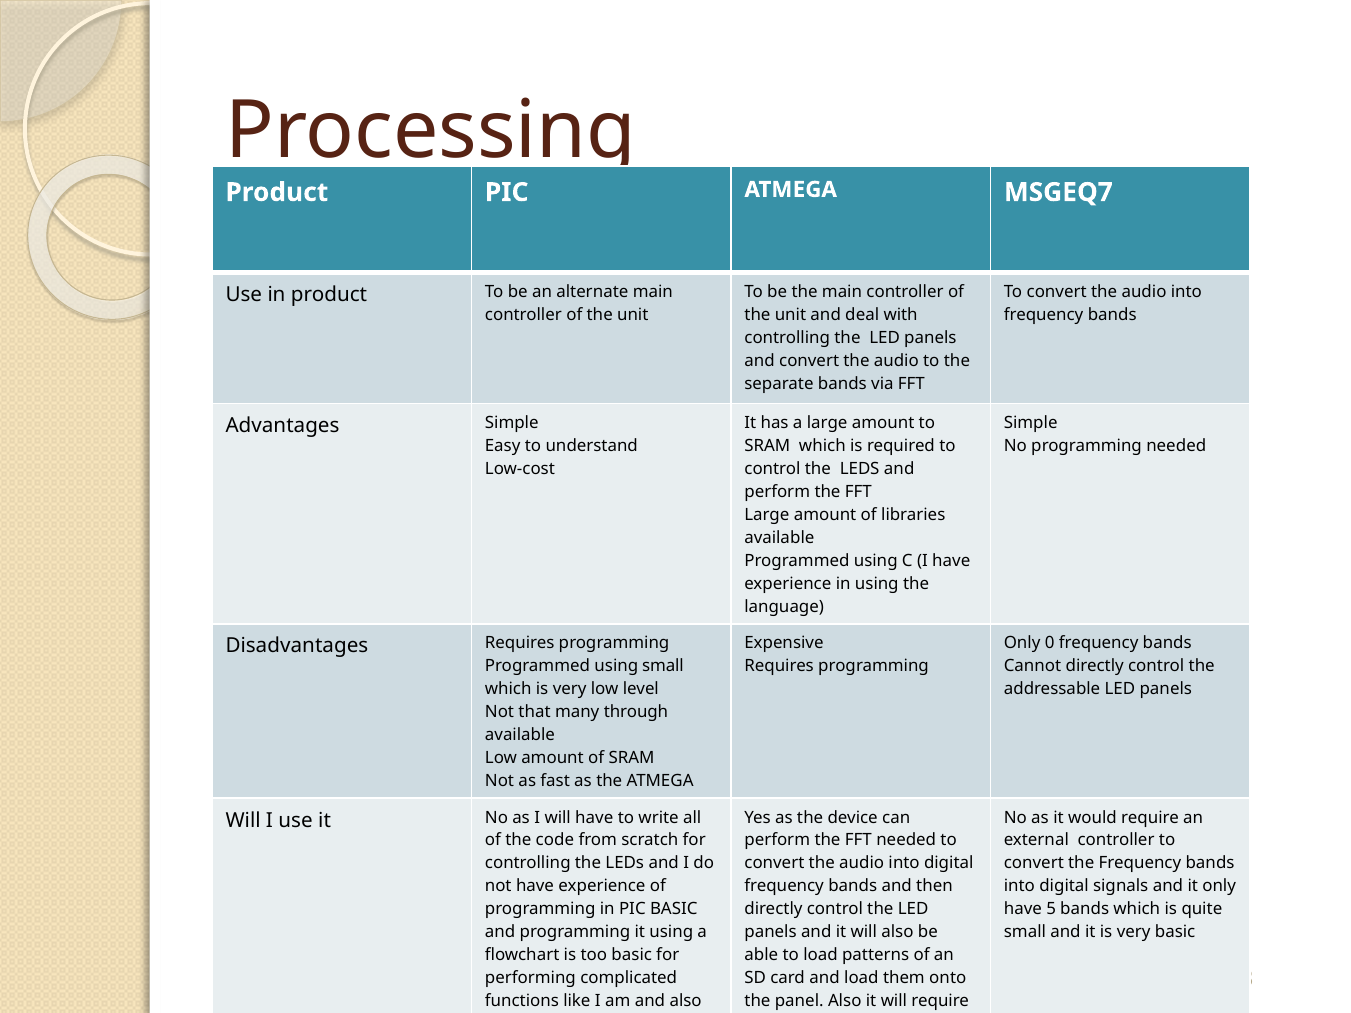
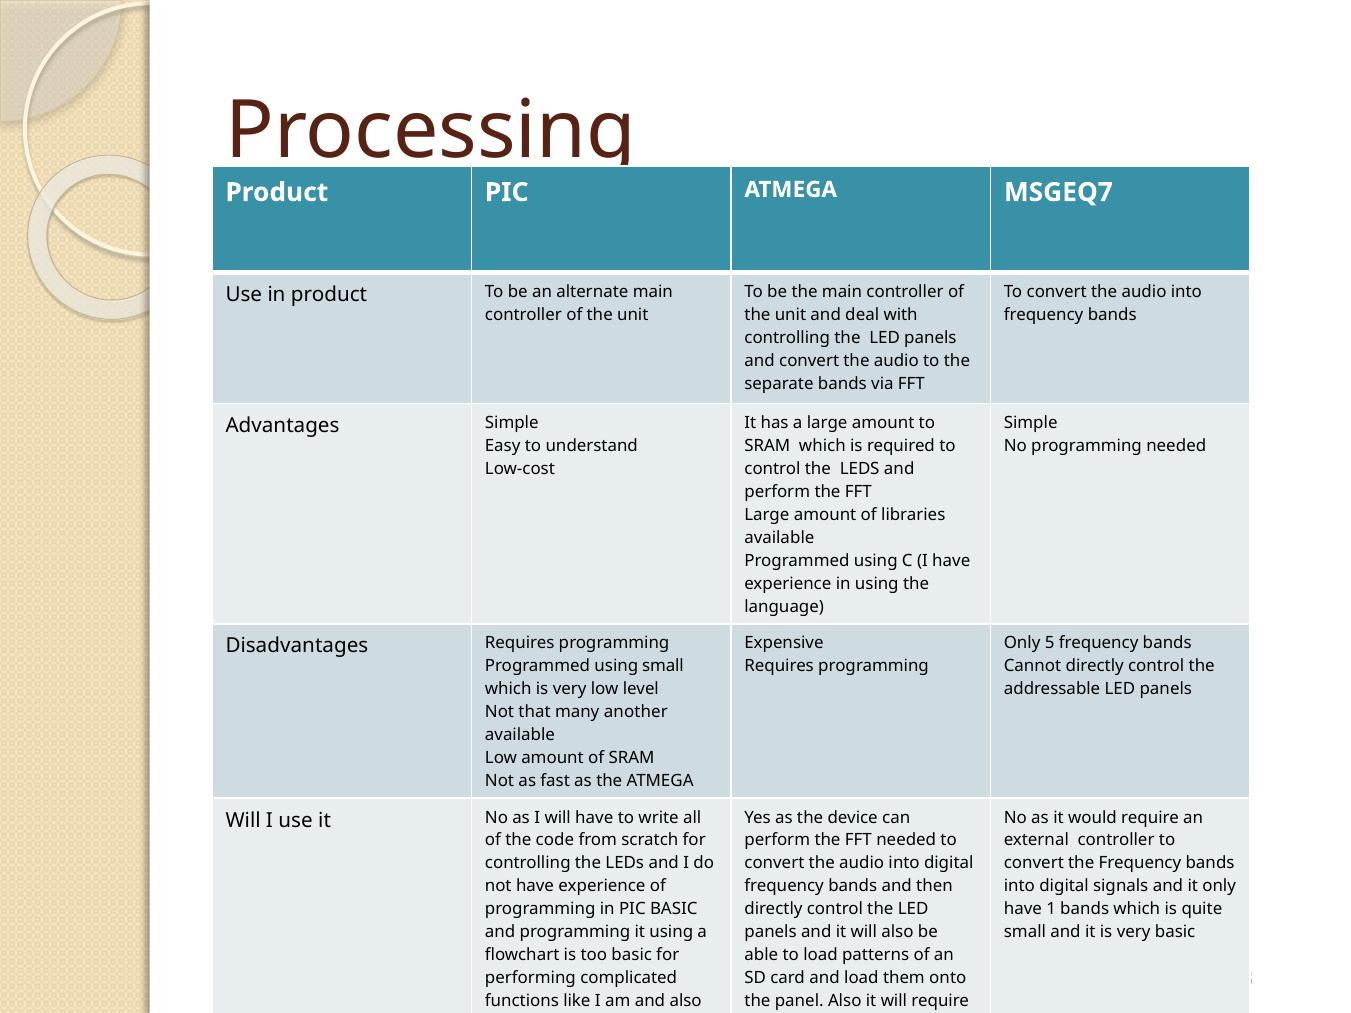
0: 0 -> 5 (1050, 643)
through: through -> another (636, 712)
5: 5 -> 1 (1051, 910)
